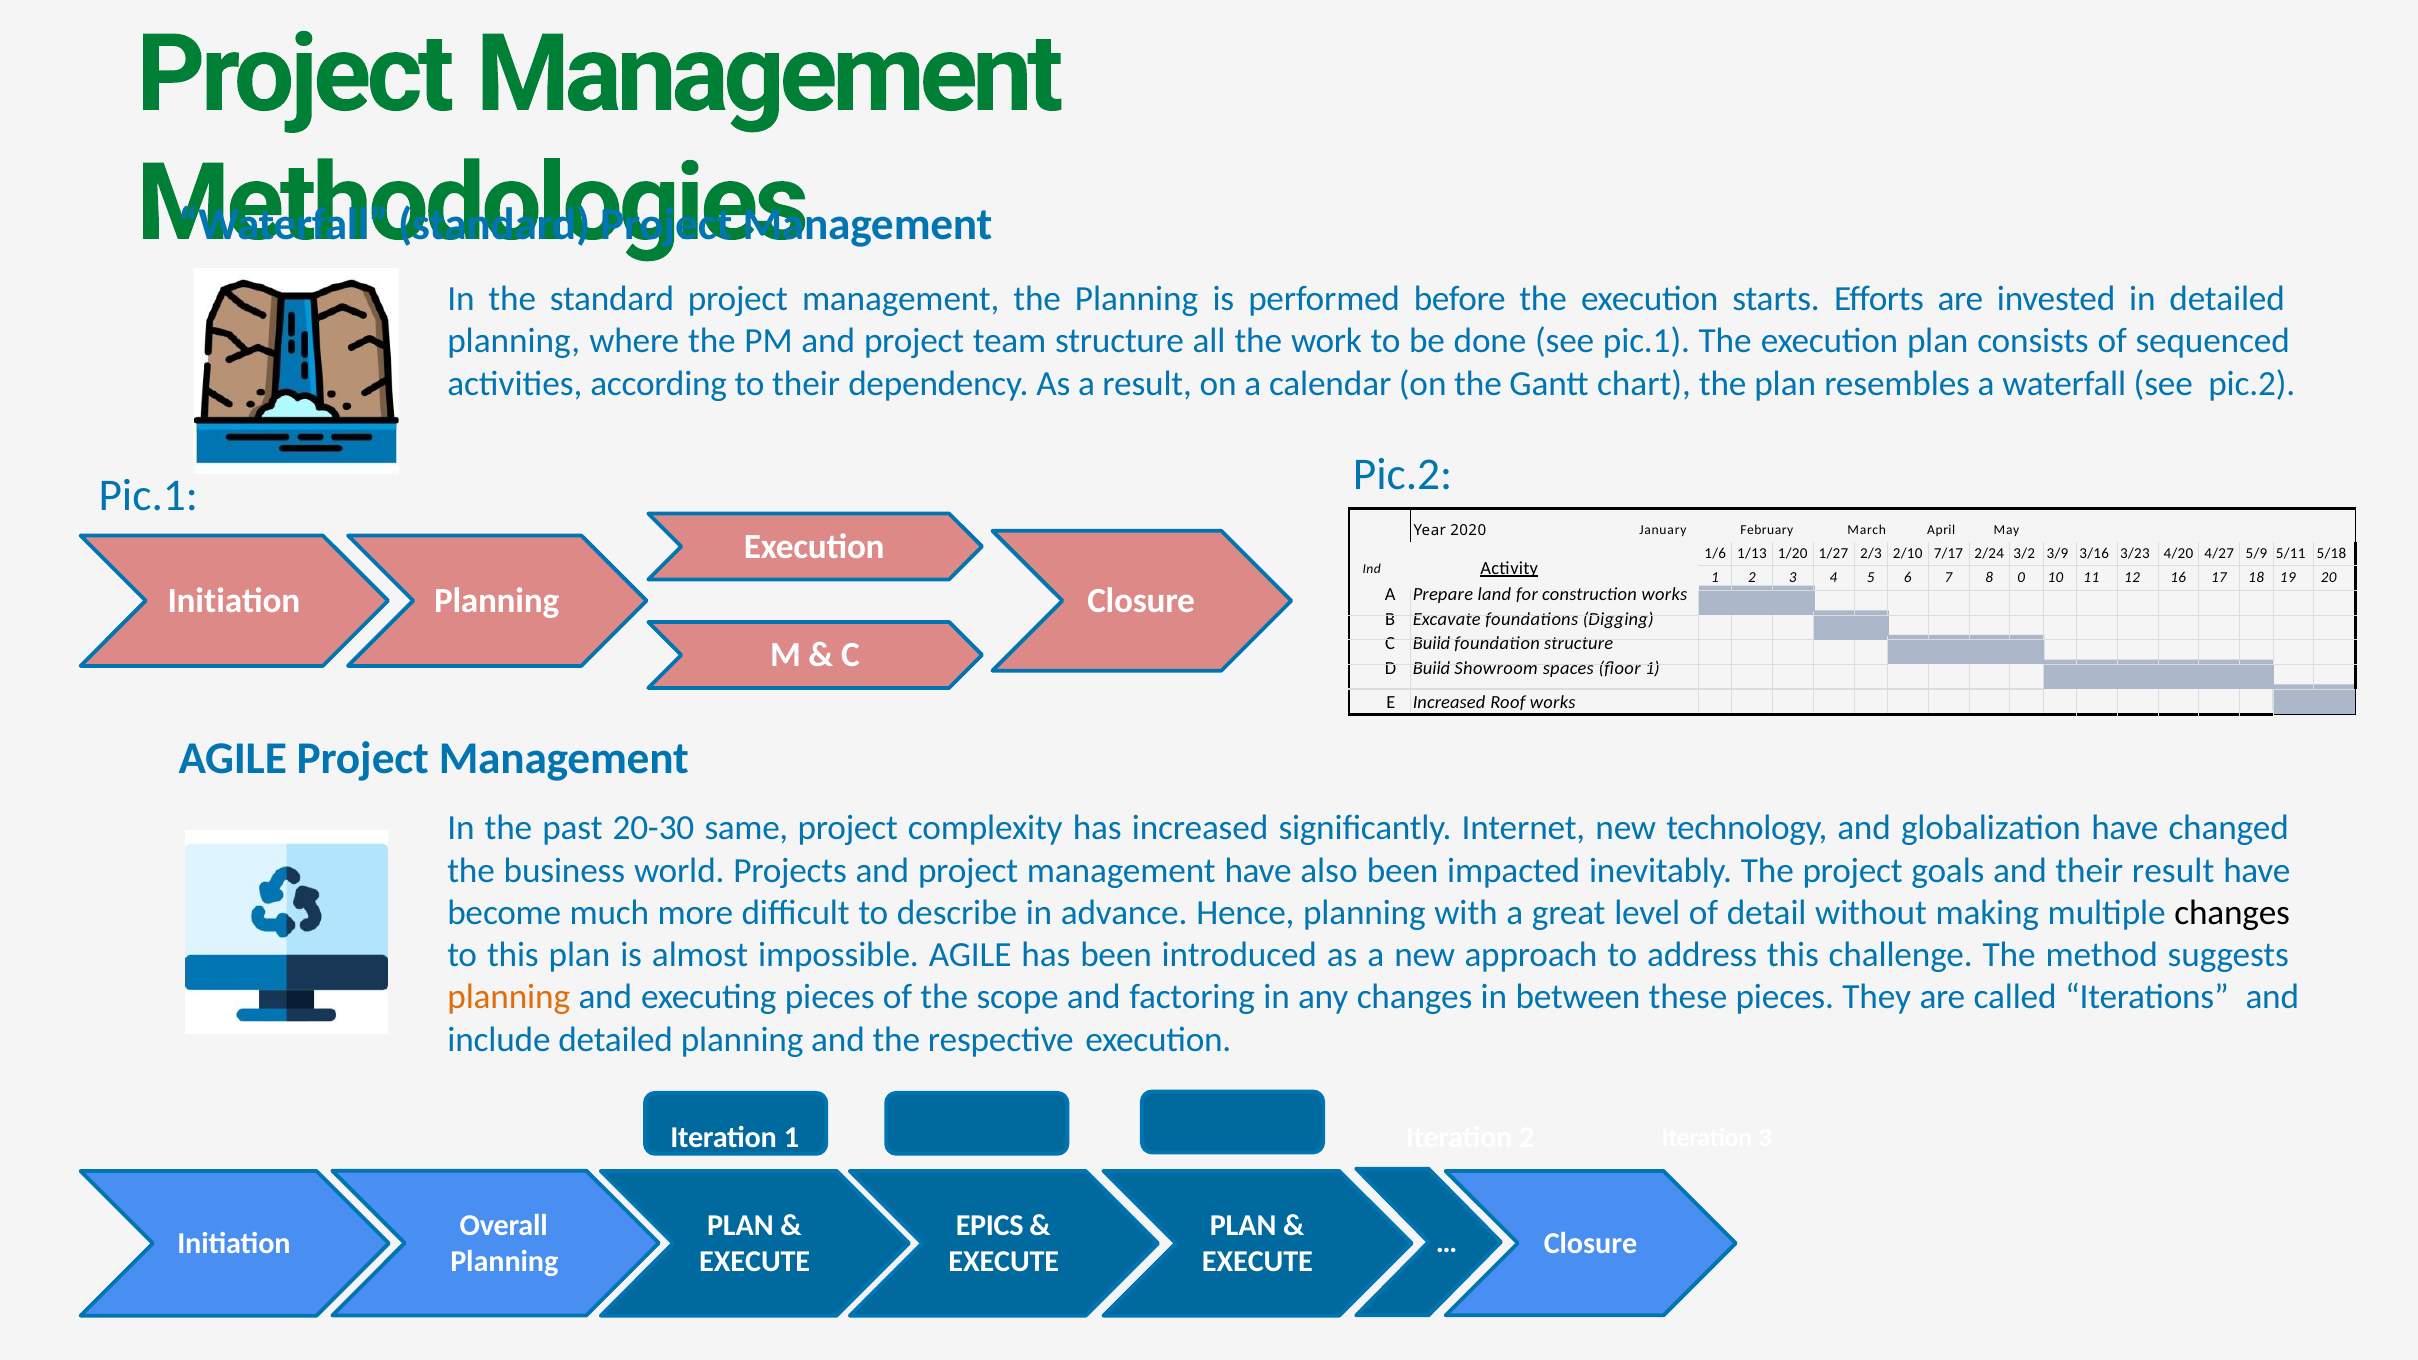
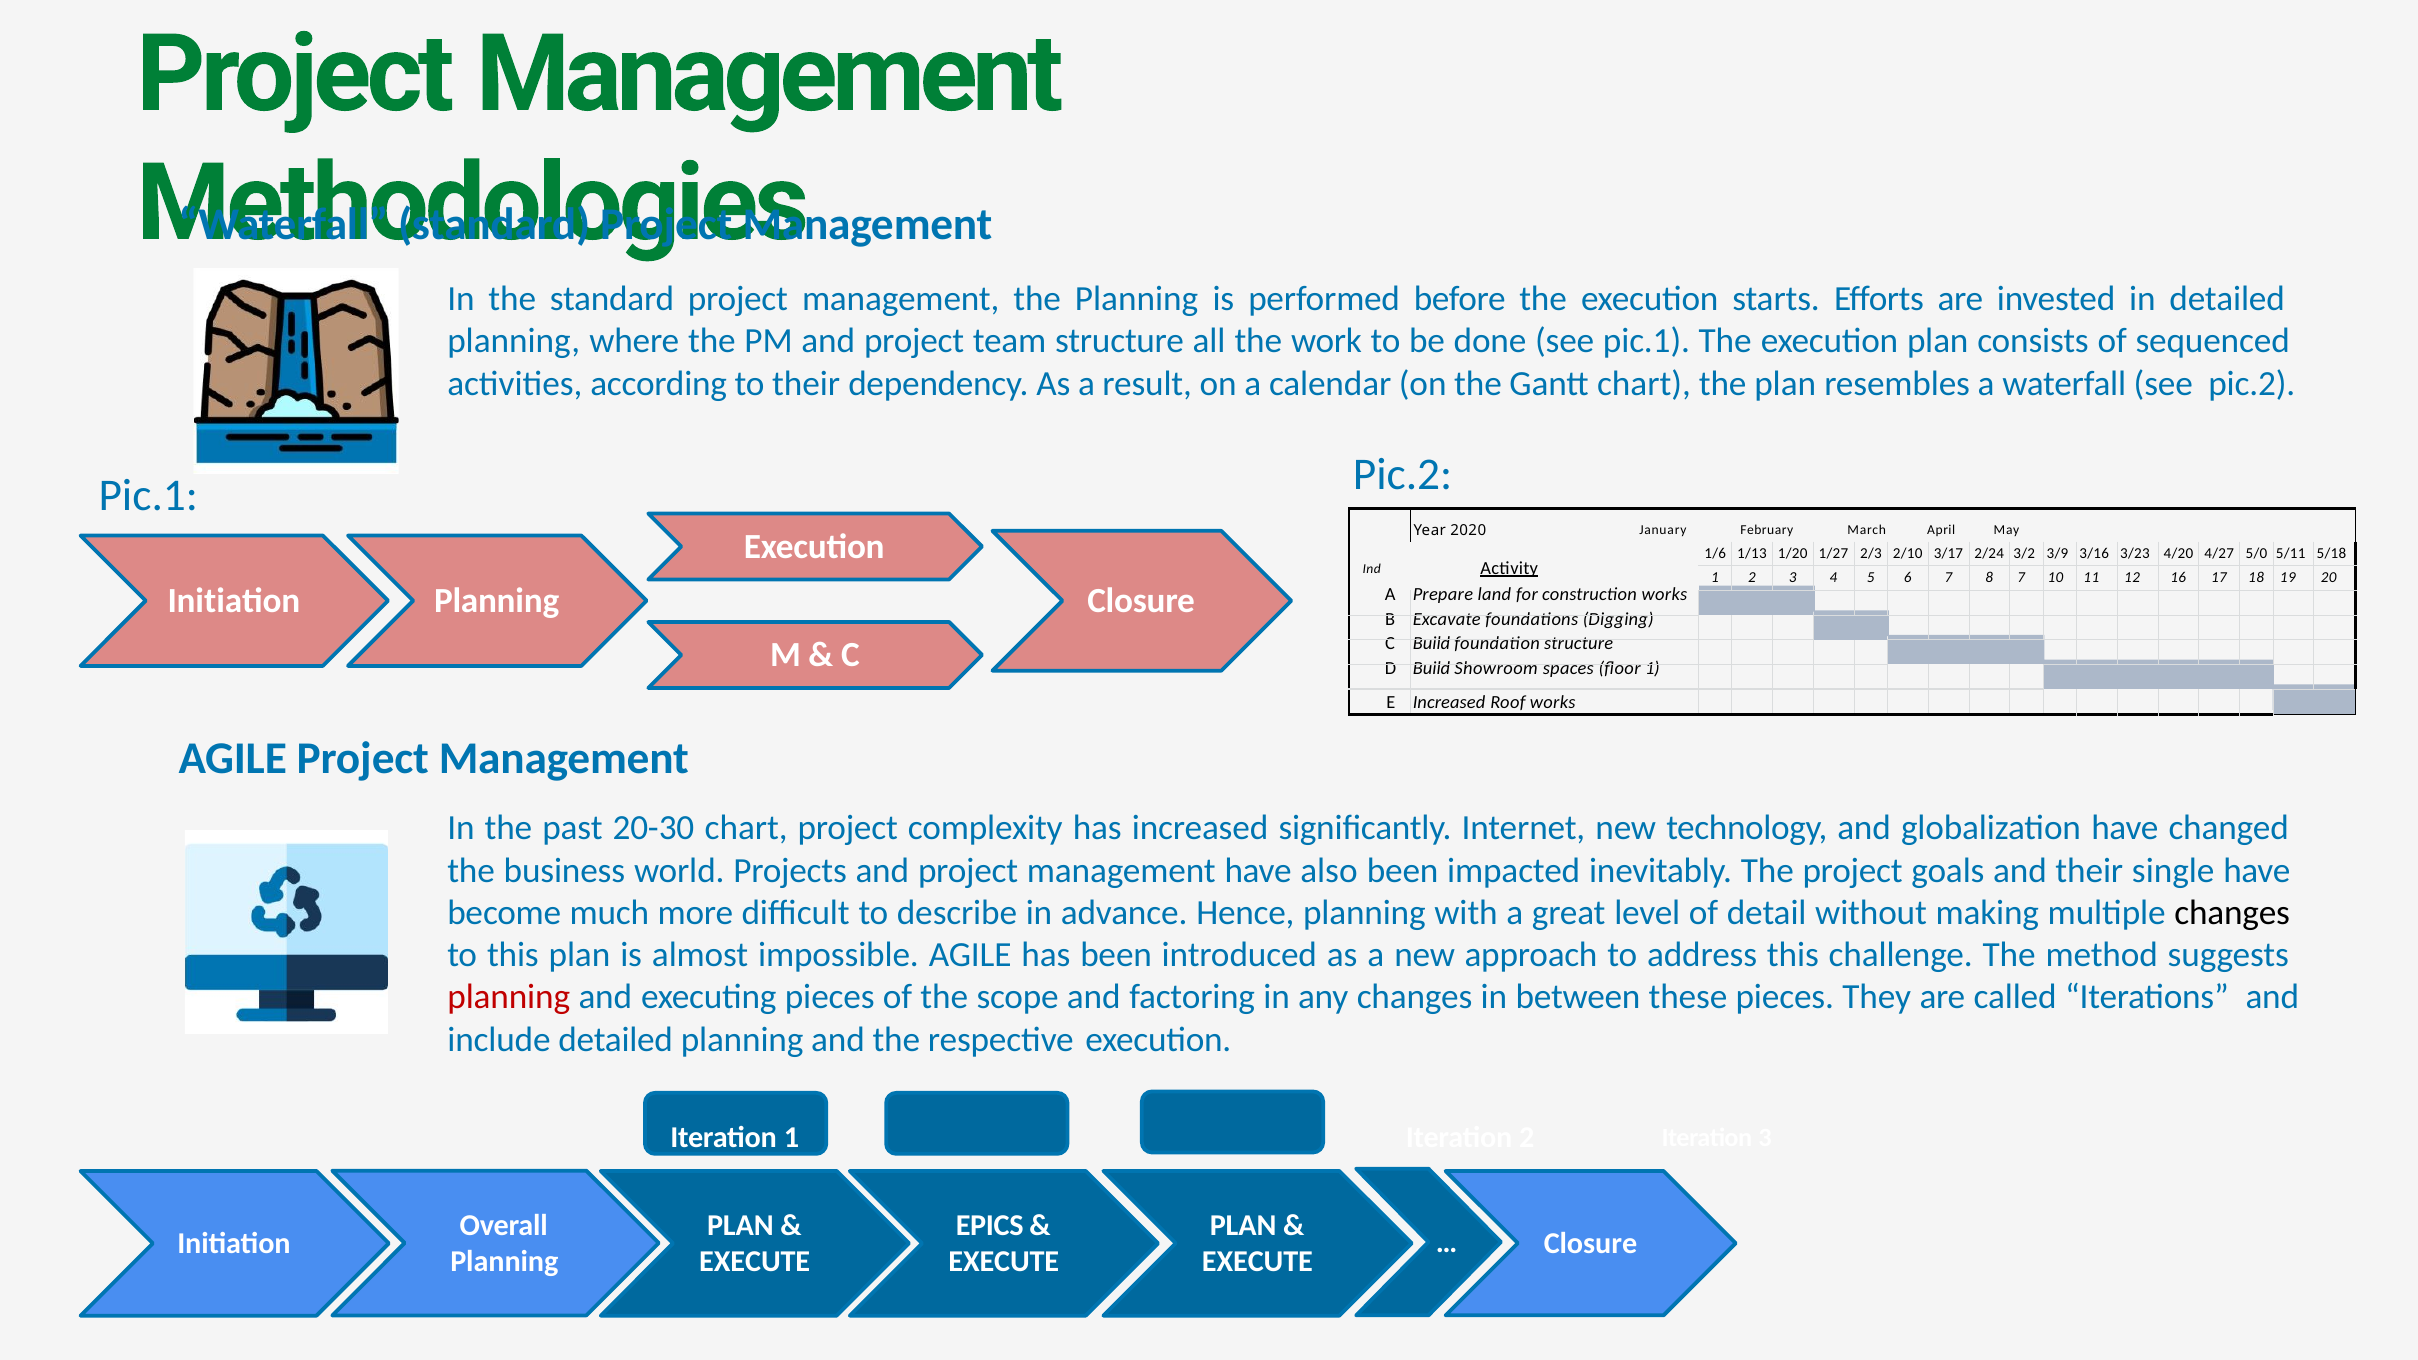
7/17: 7/17 -> 3/17 (1948, 553)
5/9: 5/9 -> 5/0 (2256, 553)
8 0: 0 -> 7 (2021, 578)
20-30 same: same -> chart (746, 828)
their result: result -> single (2173, 870)
planning colour: orange -> red (509, 997)
